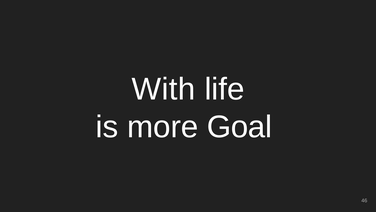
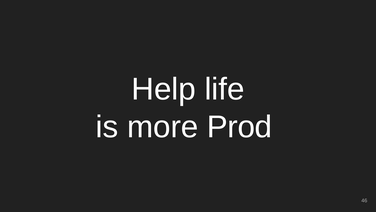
With: With -> Help (164, 89)
Goal: Goal -> Prod (239, 127)
